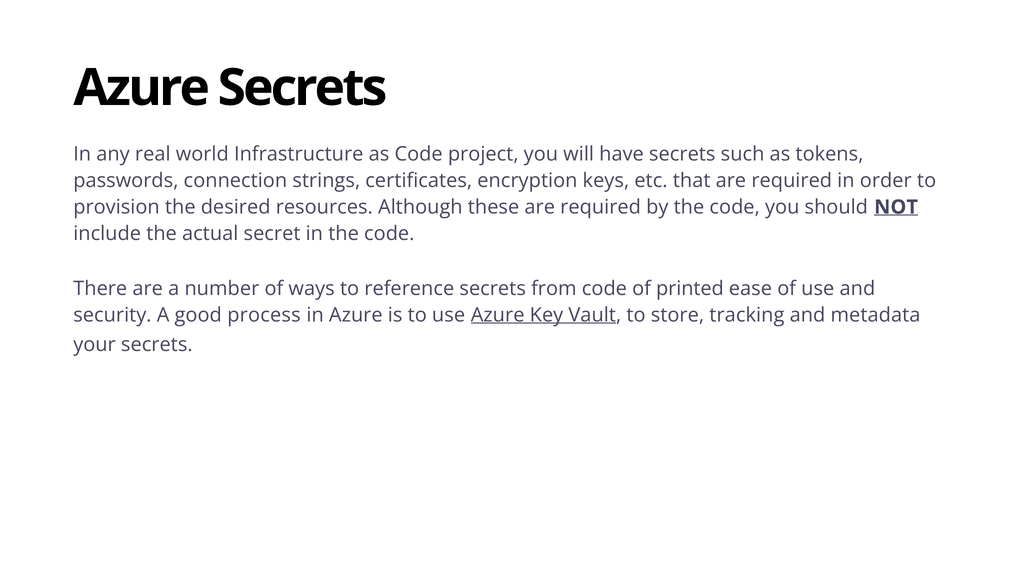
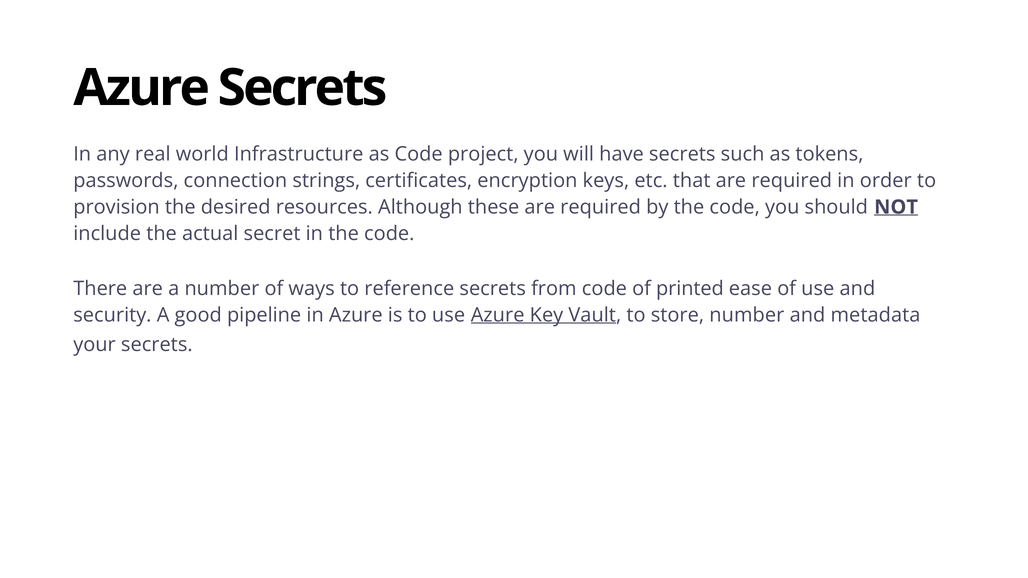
process: process -> pipeline (264, 315)
store tracking: tracking -> number (747, 315)
